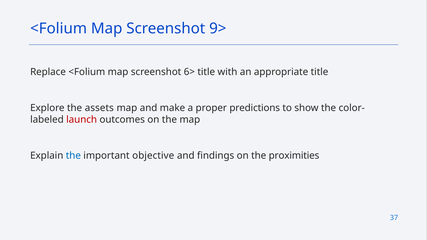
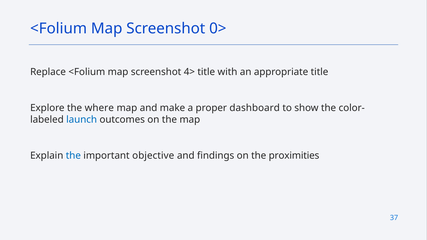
9>: 9> -> 0> (218, 29)
6>: 6> -> 4> (189, 72)
assets: assets -> where (99, 108)
predictions: predictions -> dashboard (255, 108)
launch colour: red -> blue (82, 120)
